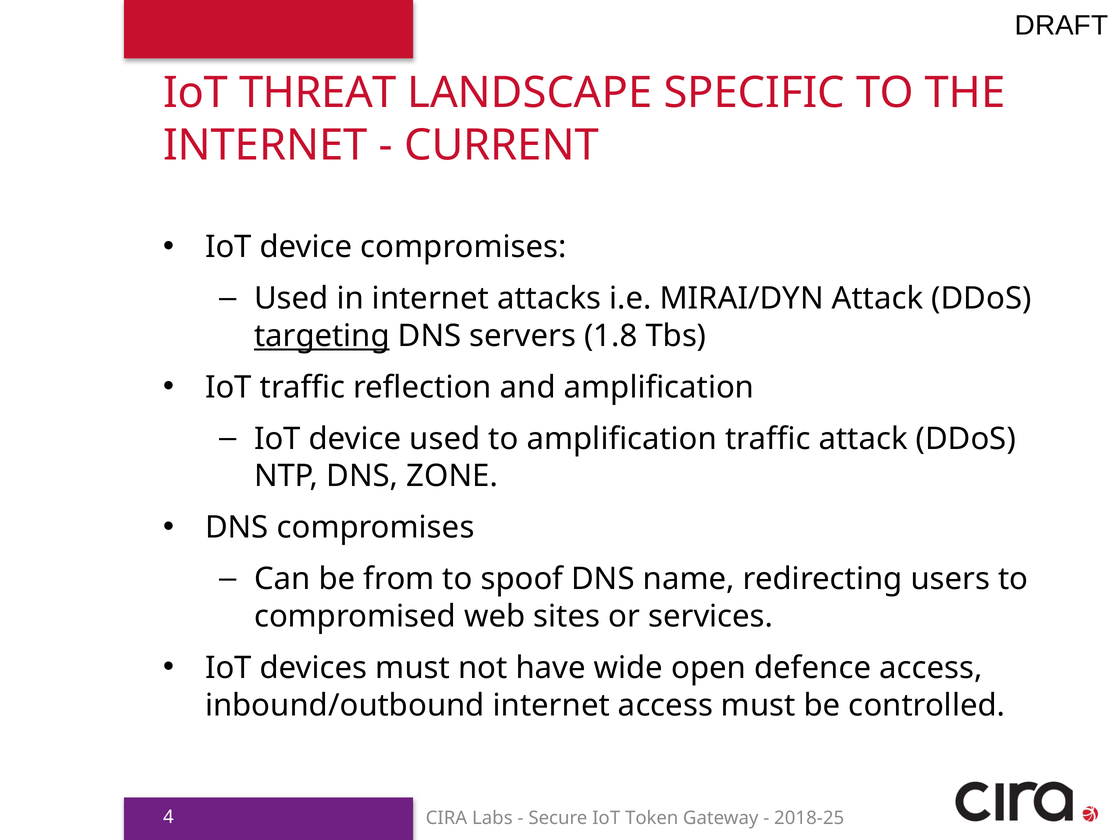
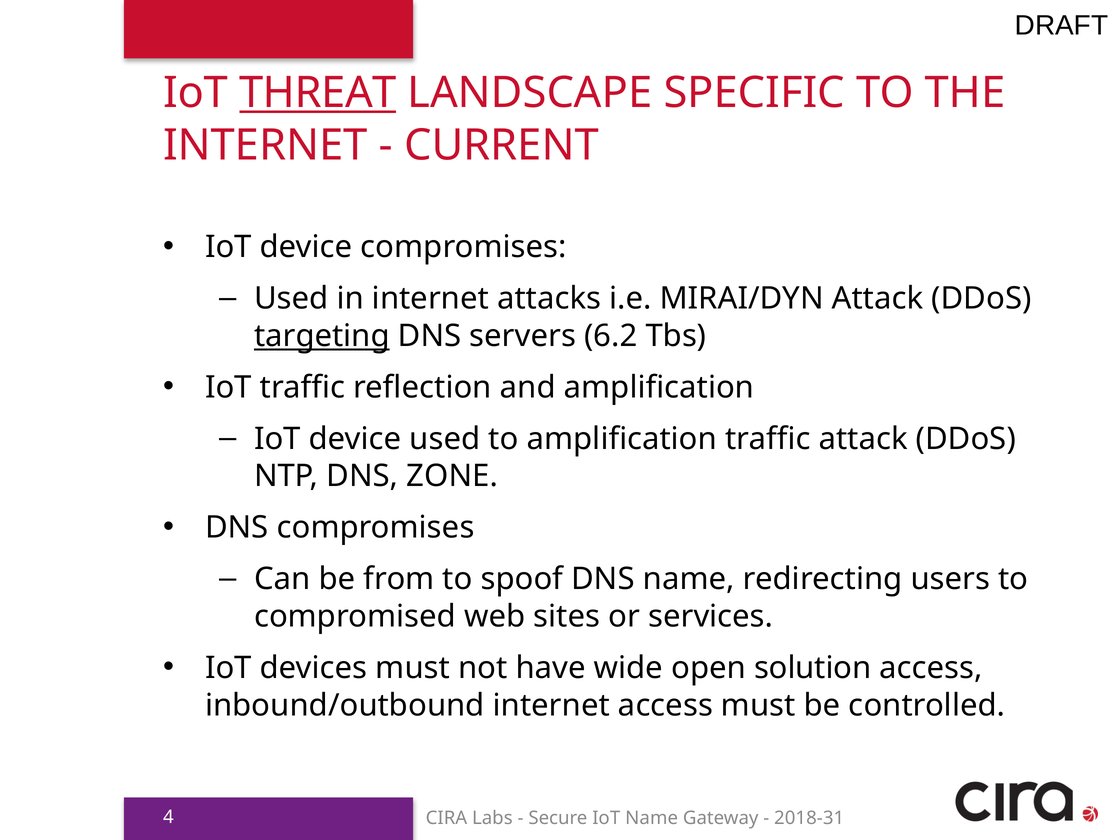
THREAT underline: none -> present (318, 93)
1.8: 1.8 -> 6.2 (611, 336)
defence: defence -> solution (813, 668)
IoT Token: Token -> Name (652, 818)
2018-25: 2018-25 -> 2018-31 (809, 818)
